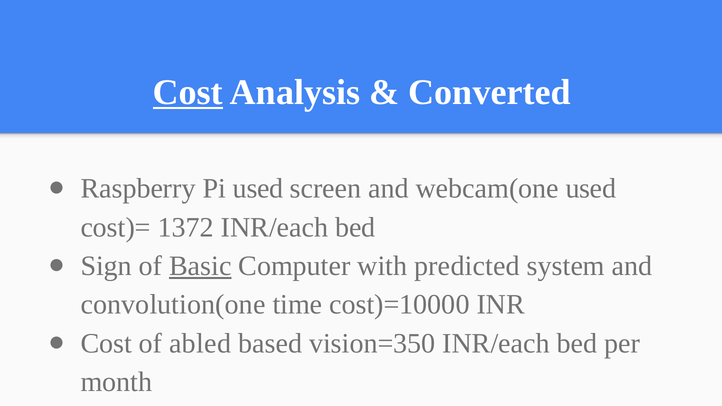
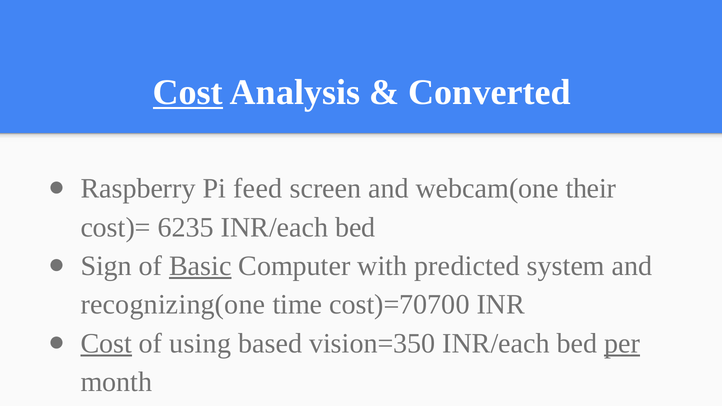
Pi used: used -> feed (258, 189)
webcam(one used: used -> their (591, 189)
1372: 1372 -> 6235 (186, 227)
convolution(one: convolution(one -> recognizing(one (173, 305)
cost)=10000: cost)=10000 -> cost)=70700 (399, 305)
Cost underline: none -> present (106, 344)
abled: abled -> using (200, 344)
per underline: none -> present (622, 344)
